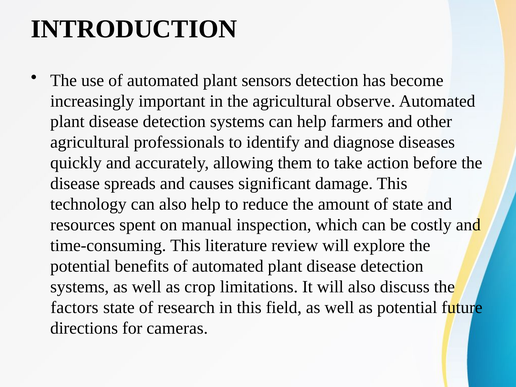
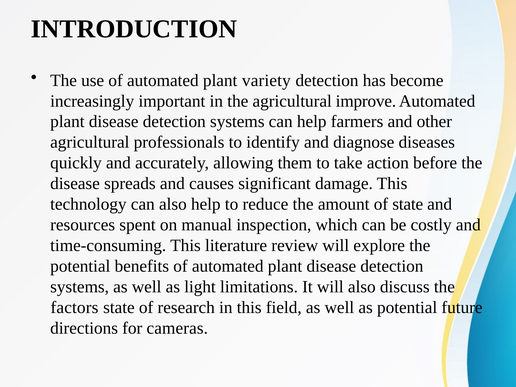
sensors: sensors -> variety (266, 80)
observe: observe -> improve (366, 101)
crop: crop -> light (200, 287)
